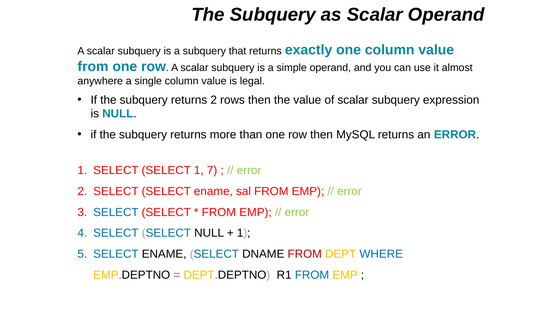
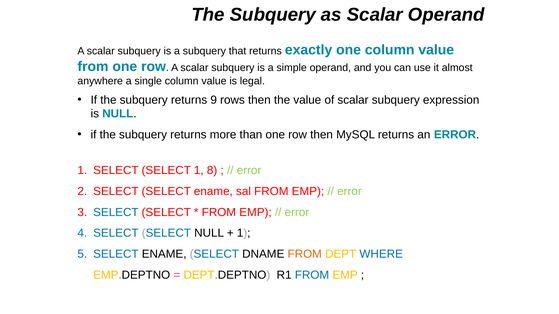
returns 2: 2 -> 9 (214, 100)
7: 7 -> 8 (212, 171)
FROM colour: red -> orange (305, 254)
